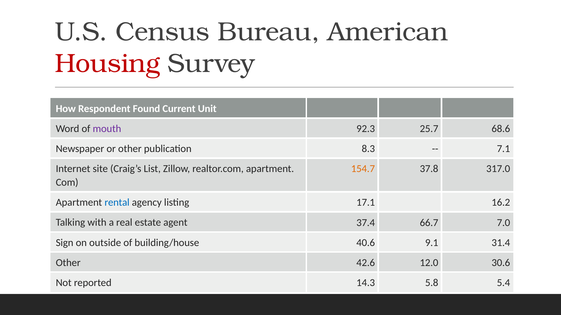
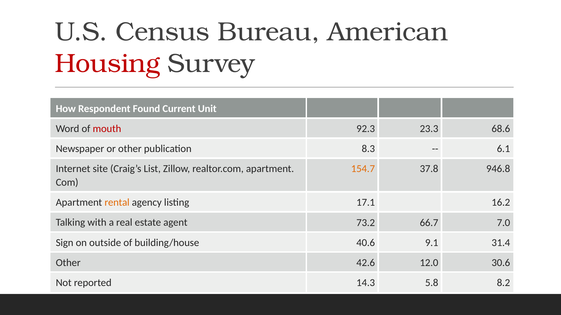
mouth colour: purple -> red (107, 129)
25.7: 25.7 -> 23.3 (429, 129)
7.1: 7.1 -> 6.1 (503, 149)
317.0: 317.0 -> 946.8 (498, 169)
rental colour: blue -> orange (117, 203)
37.4: 37.4 -> 73.2 (366, 223)
5.4: 5.4 -> 8.2 (503, 283)
